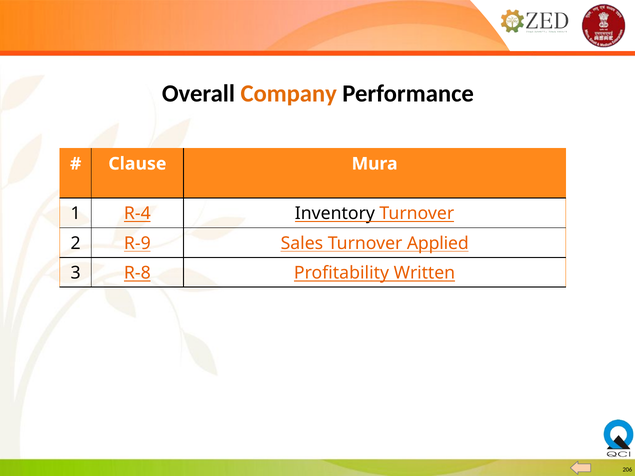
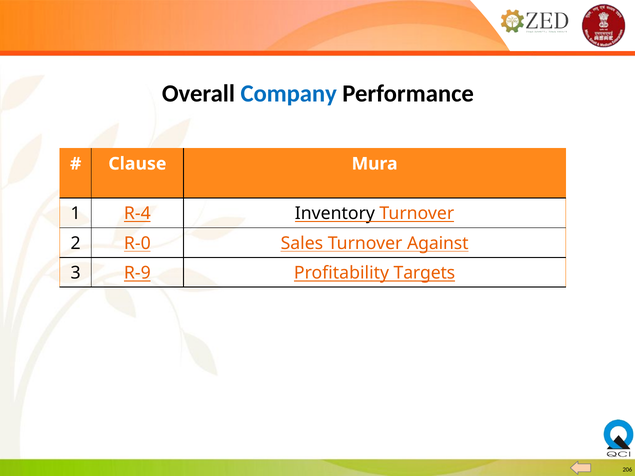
Company colour: orange -> blue (289, 94)
R-9: R-9 -> R-0 (137, 243)
Applied: Applied -> Against (438, 243)
R-8: R-8 -> R-9 (137, 273)
Written: Written -> Targets (424, 273)
